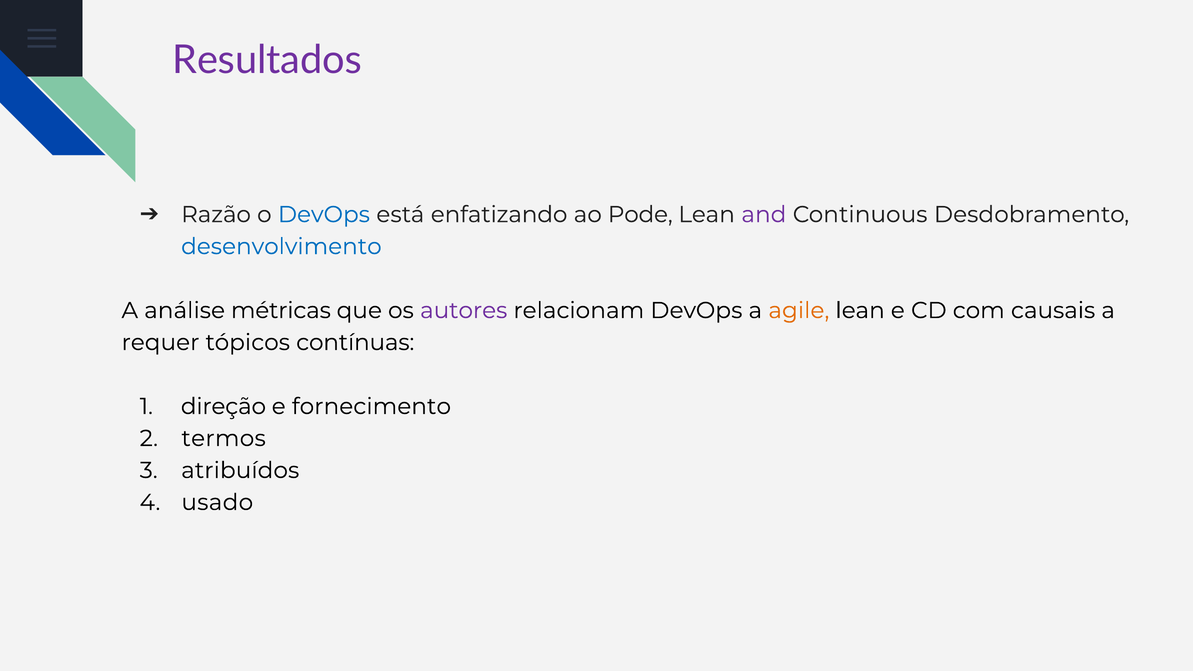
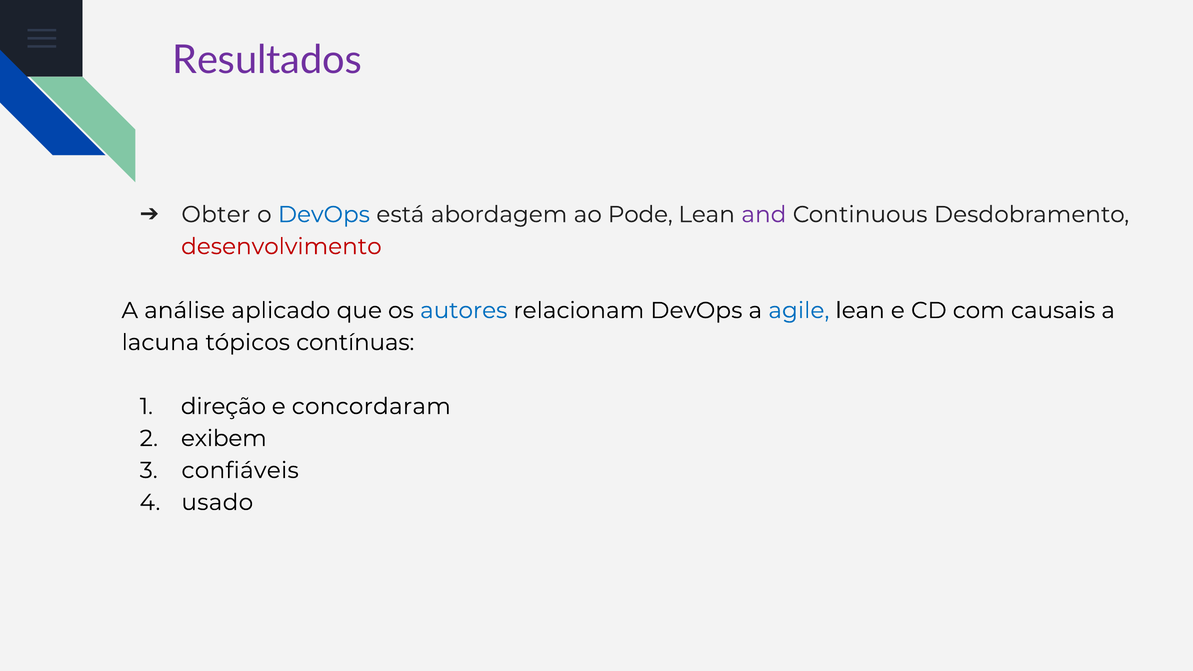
Razão: Razão -> Obter (216, 215)
enfatizando: enfatizando -> abordagem (499, 215)
desenvolvimento colour: blue -> red (281, 247)
métricas: métricas -> aplicado (281, 311)
autores colour: purple -> blue (464, 311)
agile colour: orange -> blue (799, 311)
requer: requer -> lacuna (160, 342)
fornecimento: fornecimento -> concordaram (371, 406)
termos: termos -> exibem (224, 438)
atribuídos: atribuídos -> confiáveis (240, 470)
